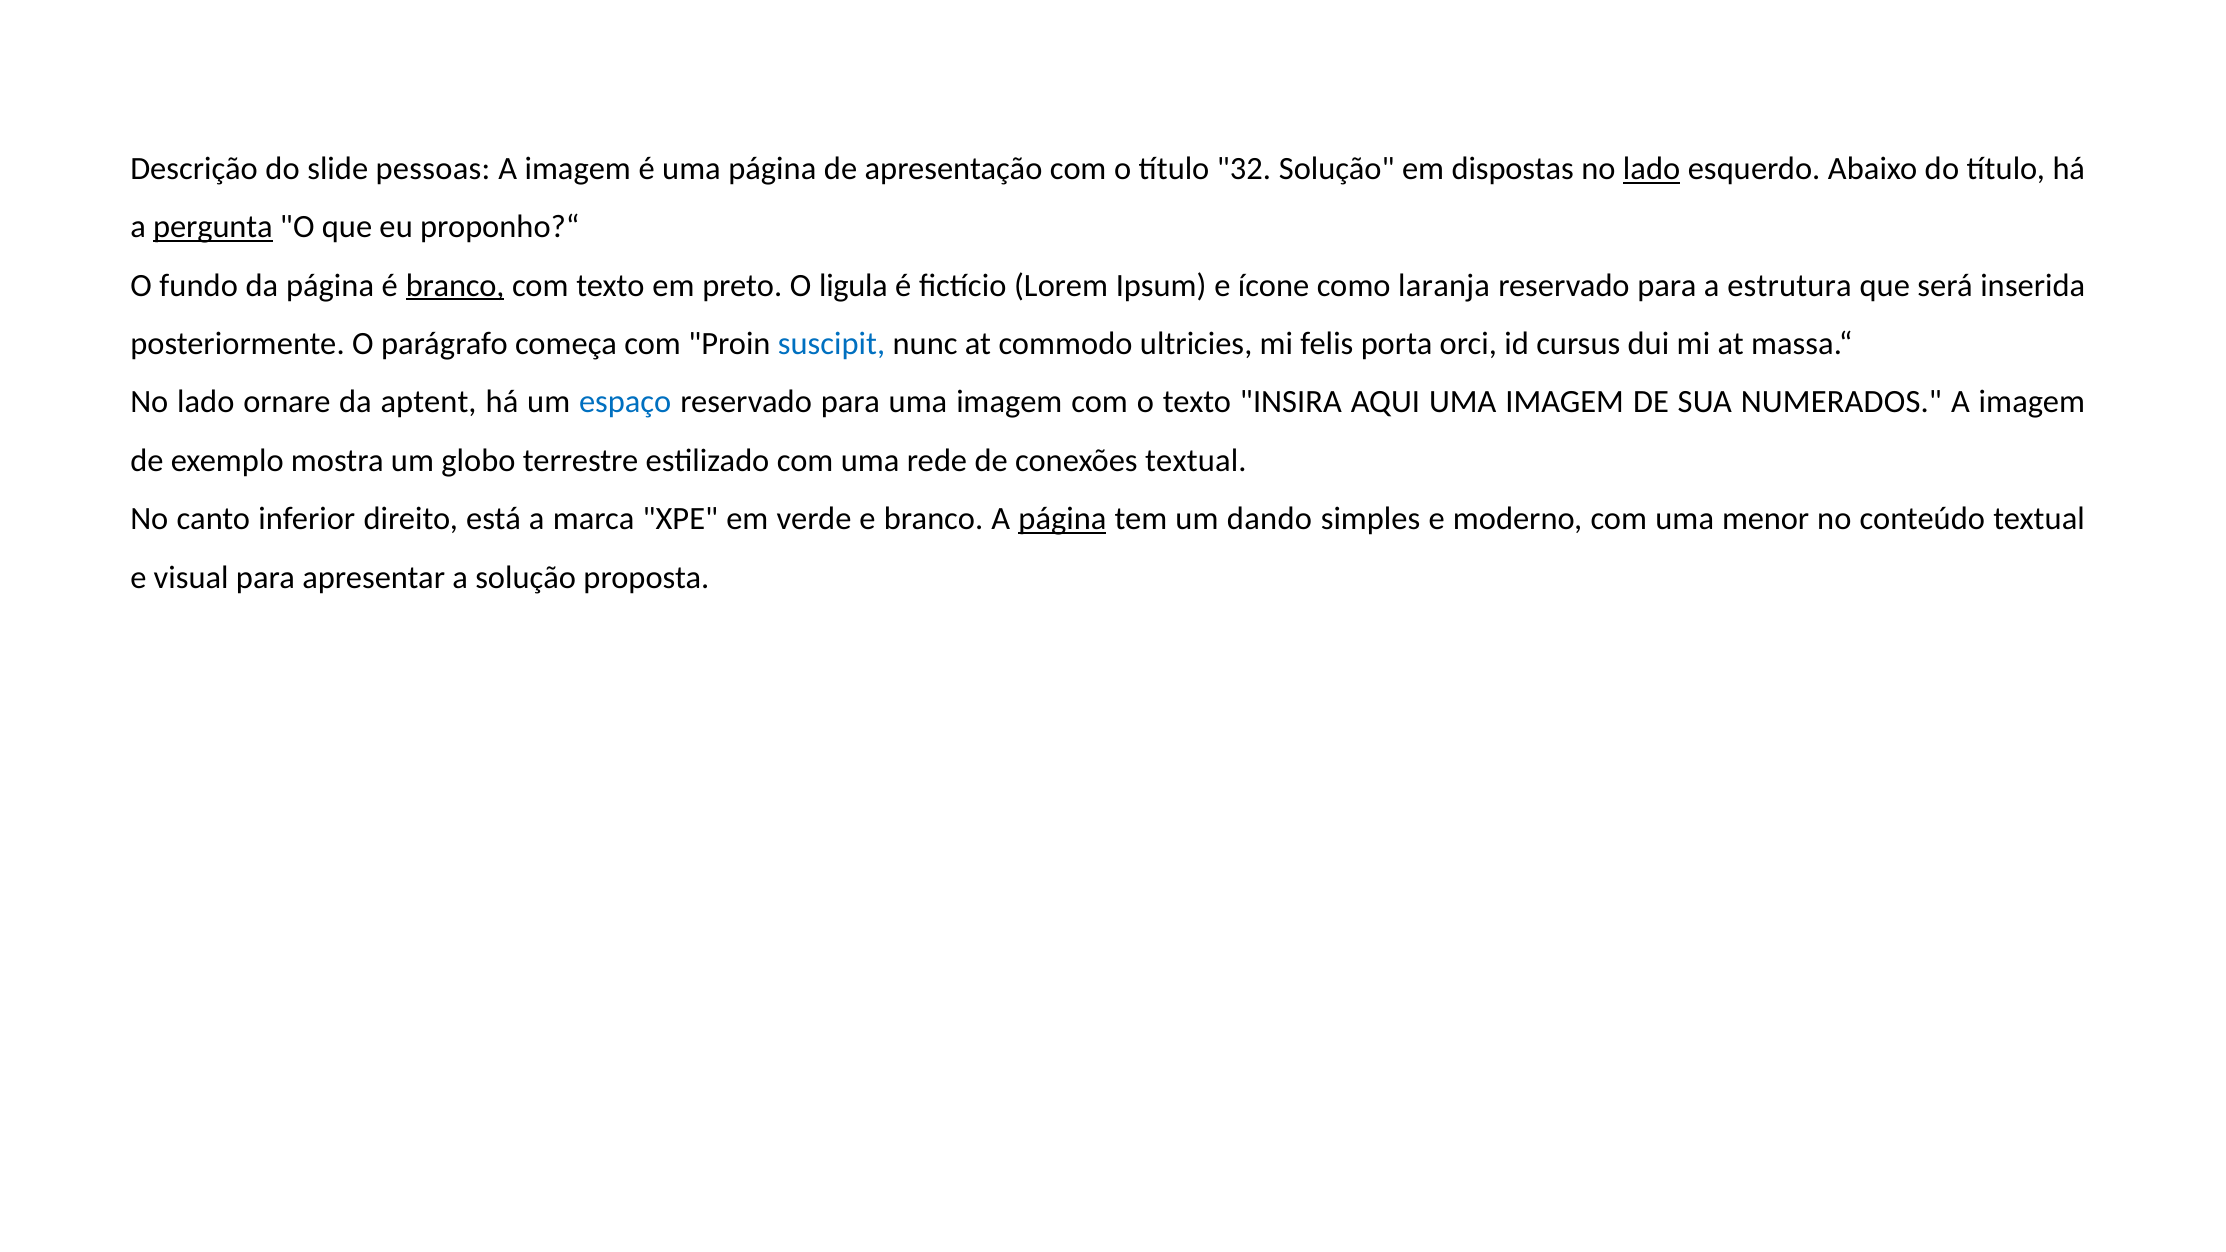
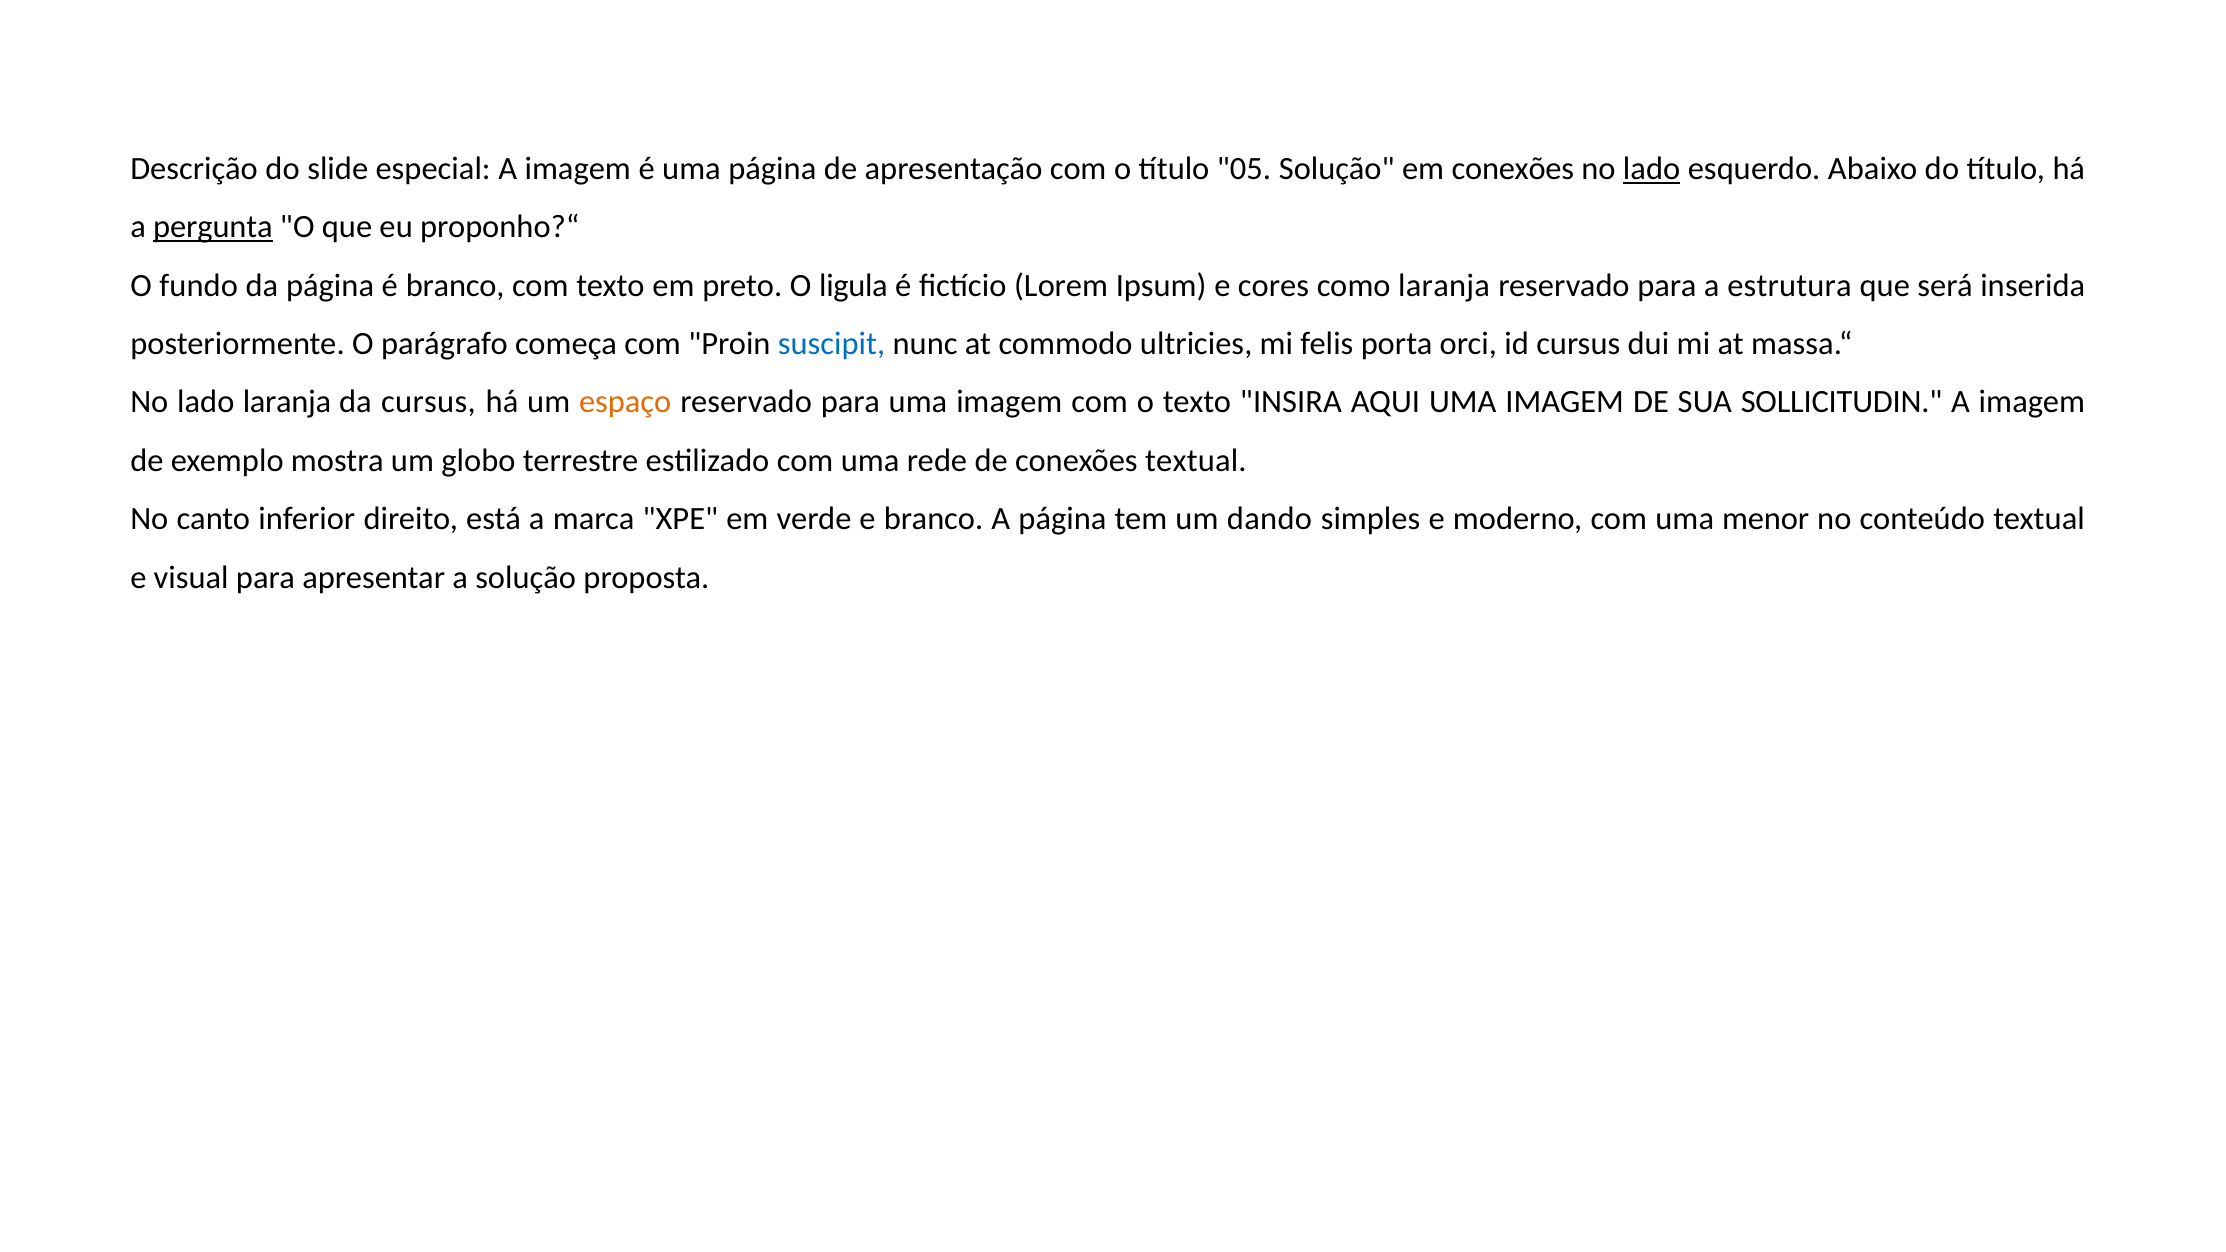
pessoas: pessoas -> especial (433, 169)
32: 32 -> 05 (1244, 169)
em dispostas: dispostas -> conexões (1513, 169)
branco underline: present -> none (455, 285)
ícone: ícone -> cores (1274, 285)
lado ornare: ornare -> laranja (287, 402)
da aptent: aptent -> cursus (428, 402)
espaço colour: blue -> orange (625, 402)
NUMERADOS: NUMERADOS -> SOLLICITUDIN (1842, 402)
página underline: present -> none (1062, 519)
